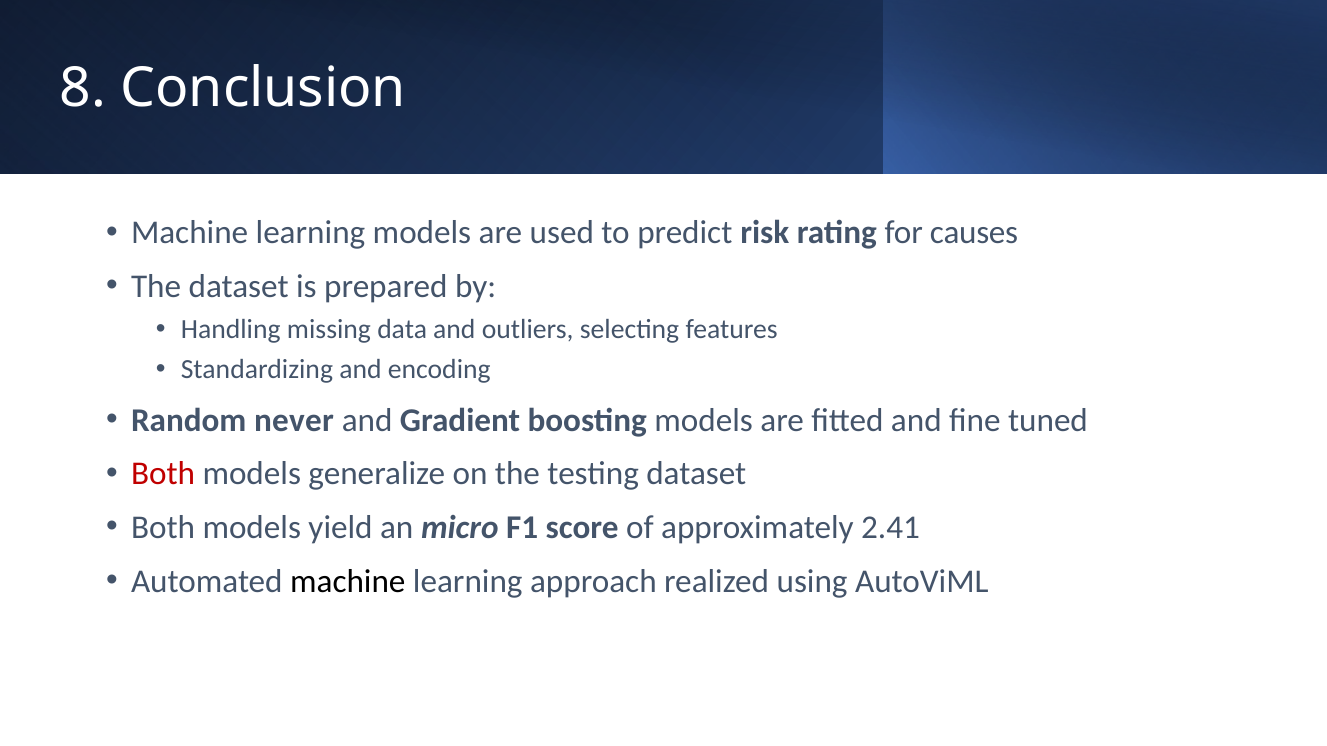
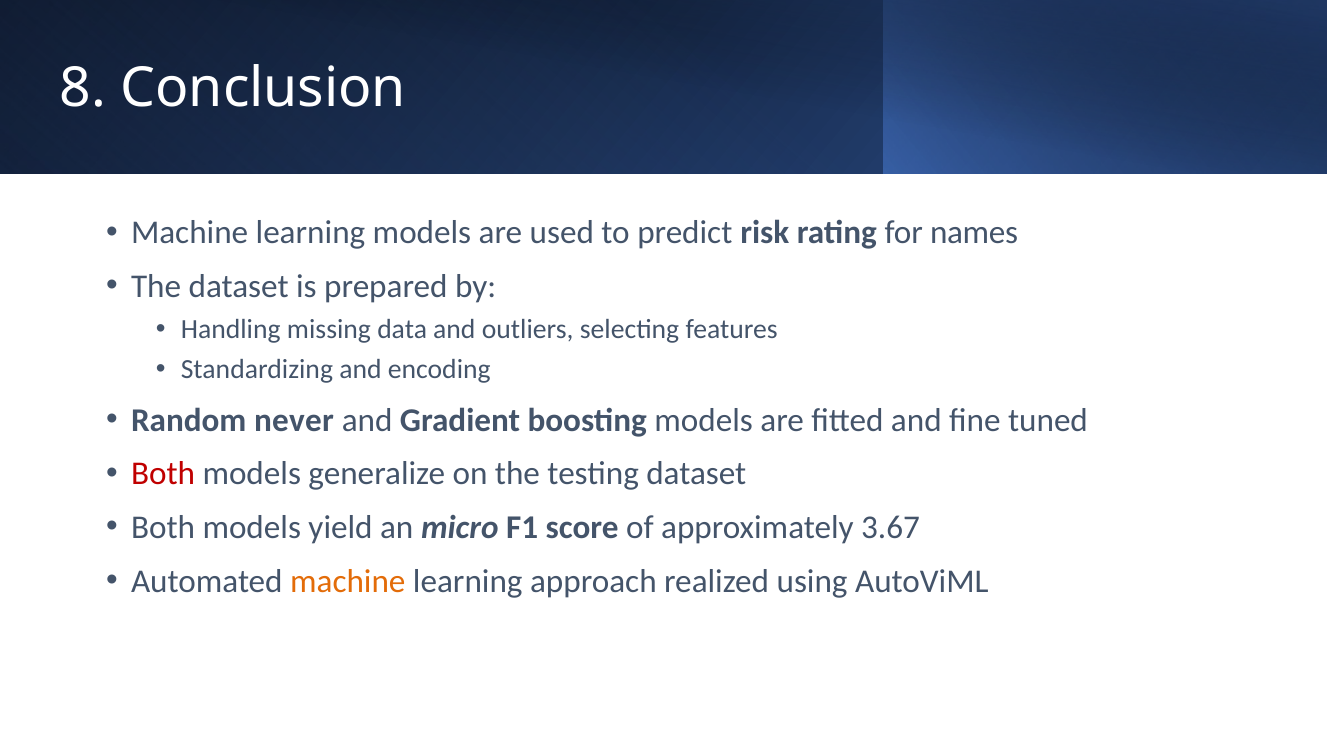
causes: causes -> names (974, 233)
2.41: 2.41 -> 3.67 (891, 528)
machine colour: black -> orange (348, 582)
